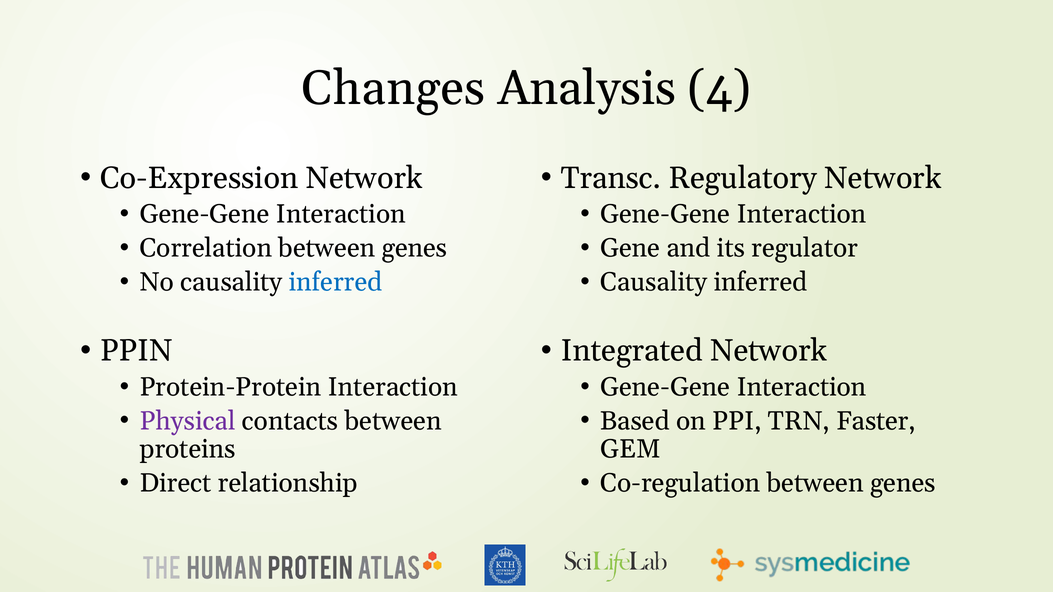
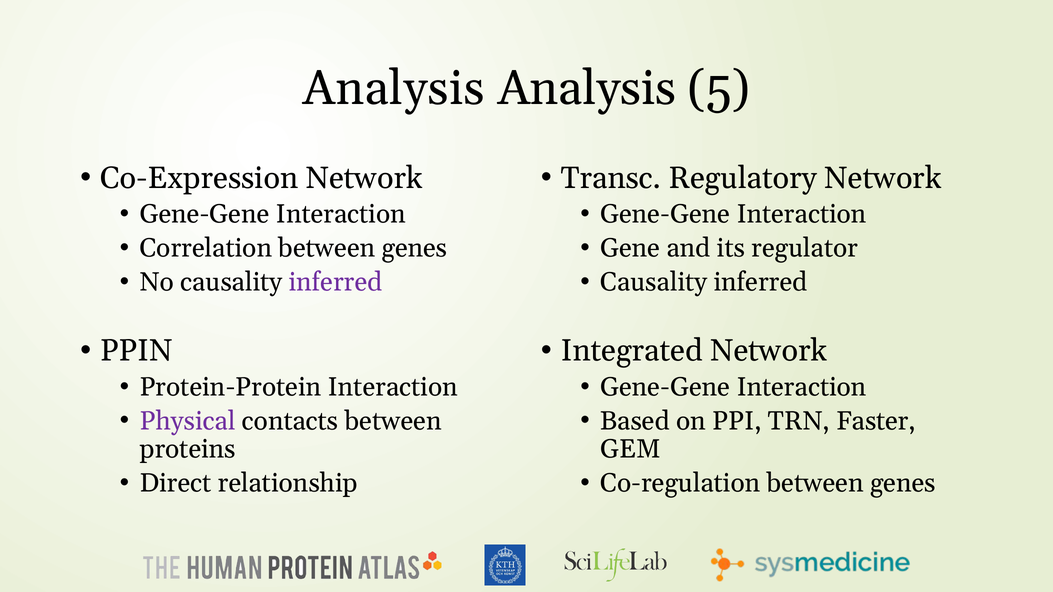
Changes: Changes -> Analysis (394, 88)
4: 4 -> 5 (719, 88)
inferred colour: blue -> purple (336, 282)
